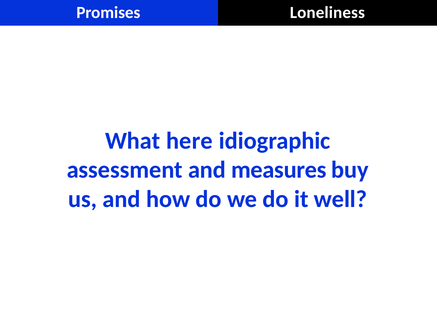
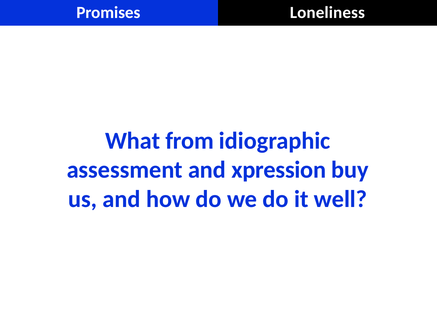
here: here -> from (190, 141)
measures: measures -> xpression (279, 170)
